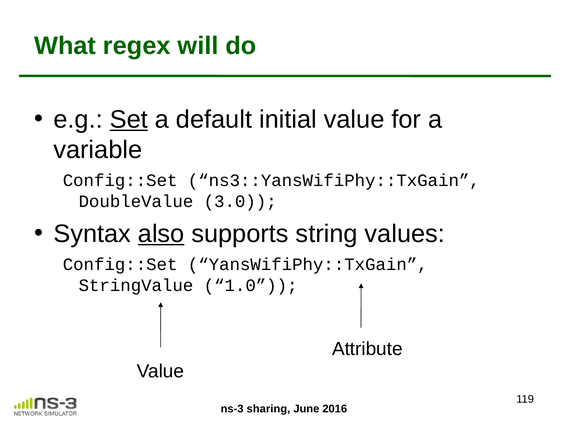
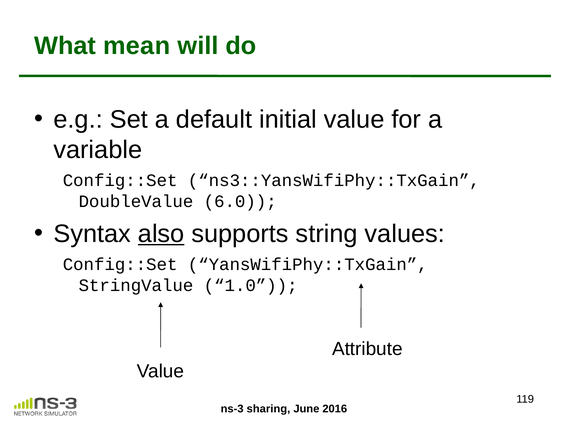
regex: regex -> mean (137, 46)
Set underline: present -> none (129, 120)
3.0: 3.0 -> 6.0 (240, 202)
